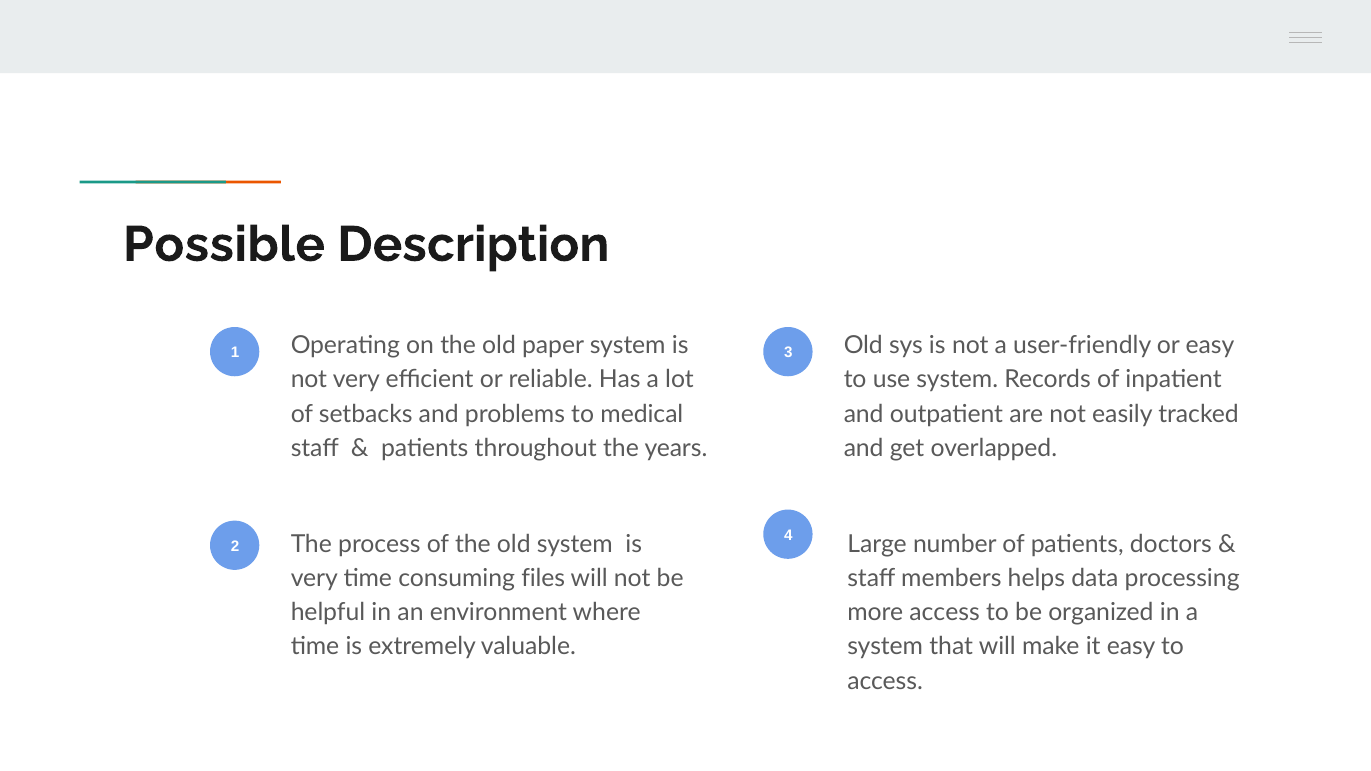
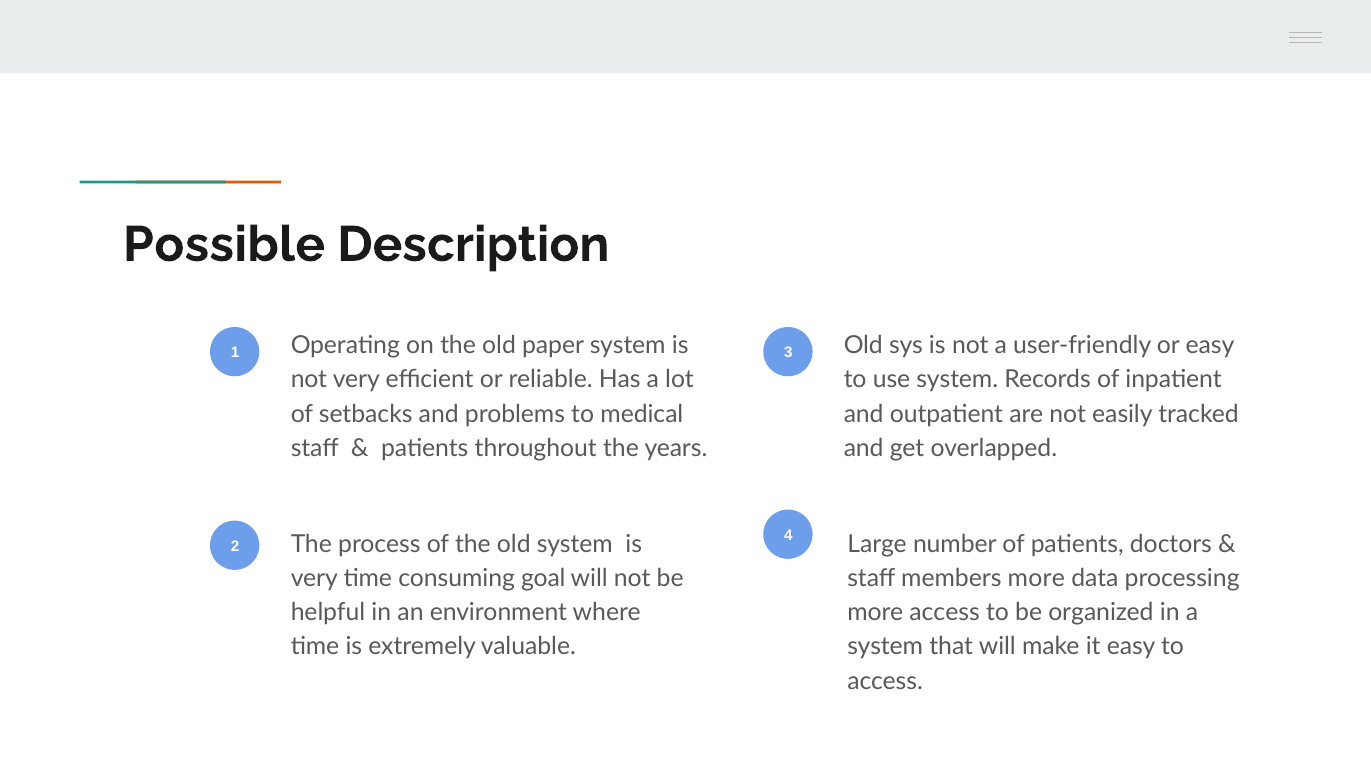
files: files -> goal (543, 579)
members helps: helps -> more (1036, 579)
